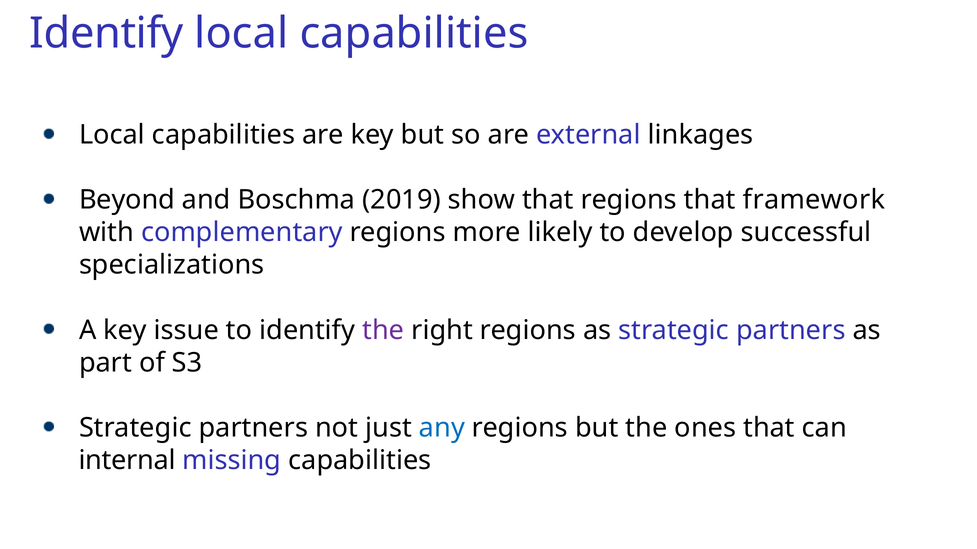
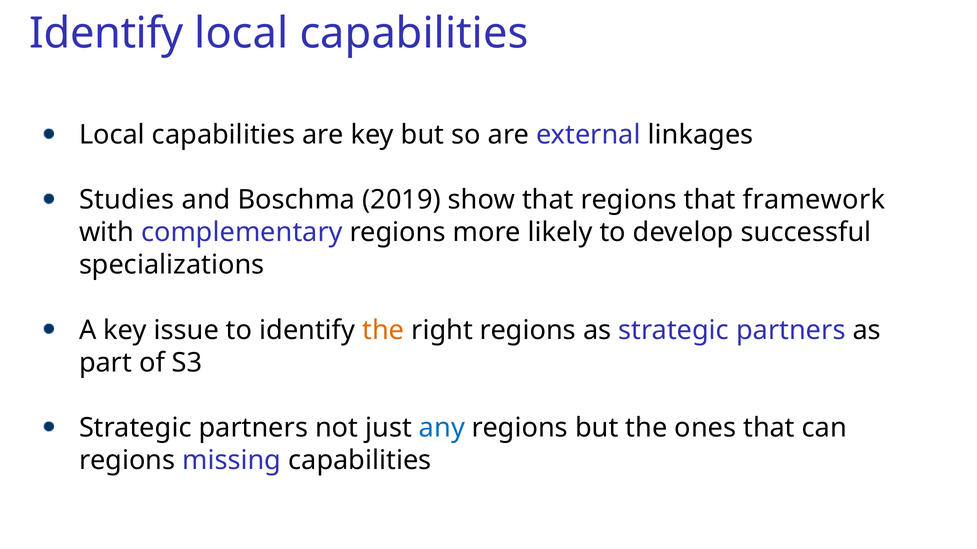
Beyond: Beyond -> Studies (127, 200)
the colour: purple -> orange (383, 330)
internal: internal -> regions (127, 461)
